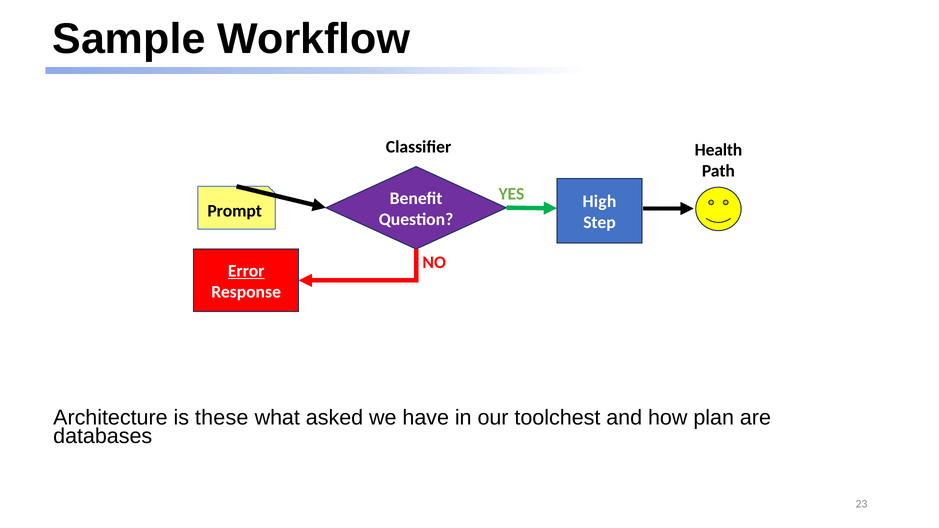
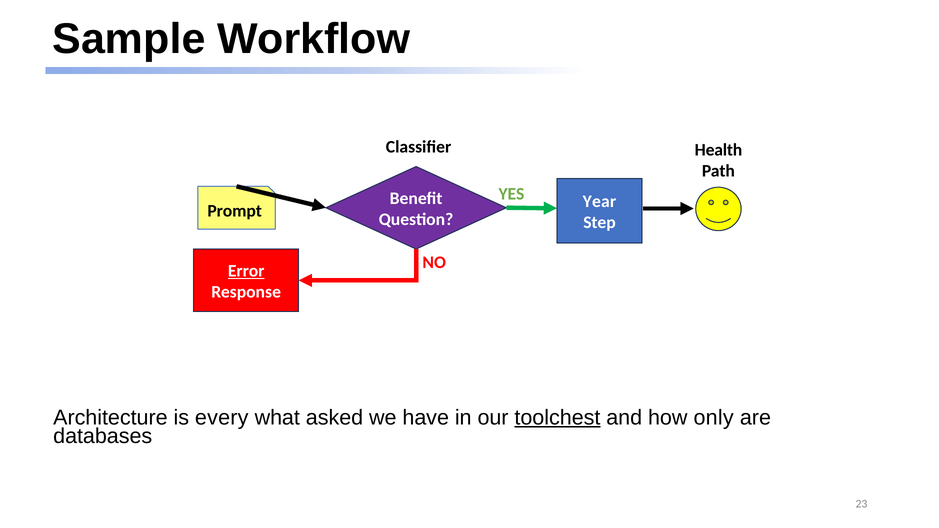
High: High -> Year (599, 201)
these: these -> every (222, 418)
toolchest underline: none -> present (557, 418)
plan: plan -> only (714, 418)
